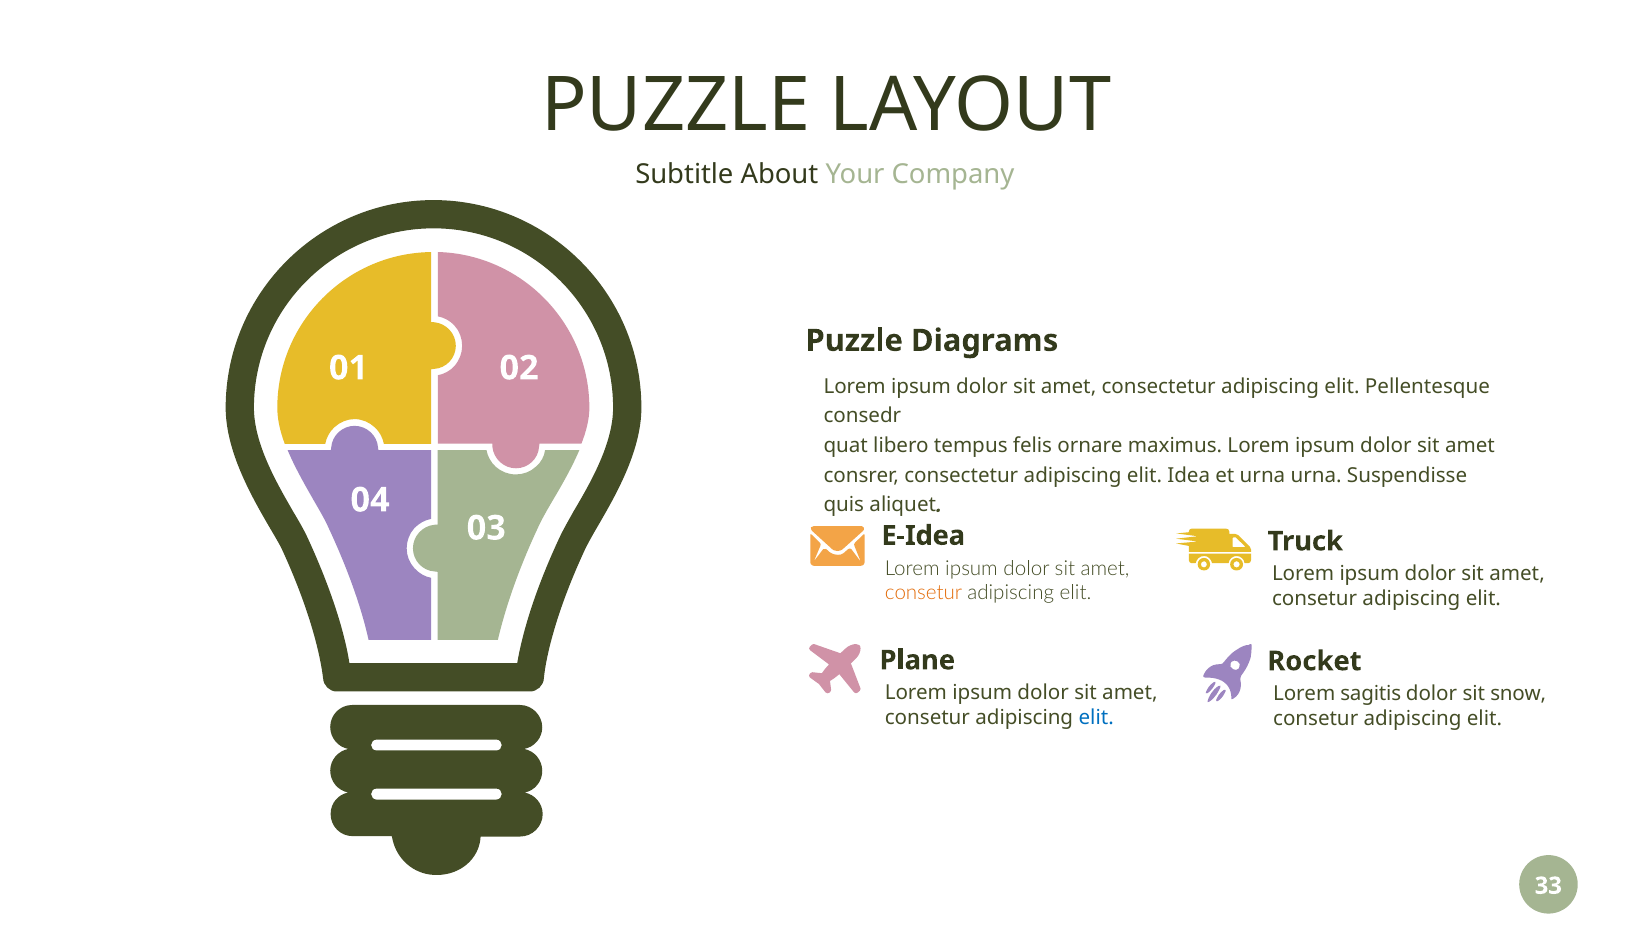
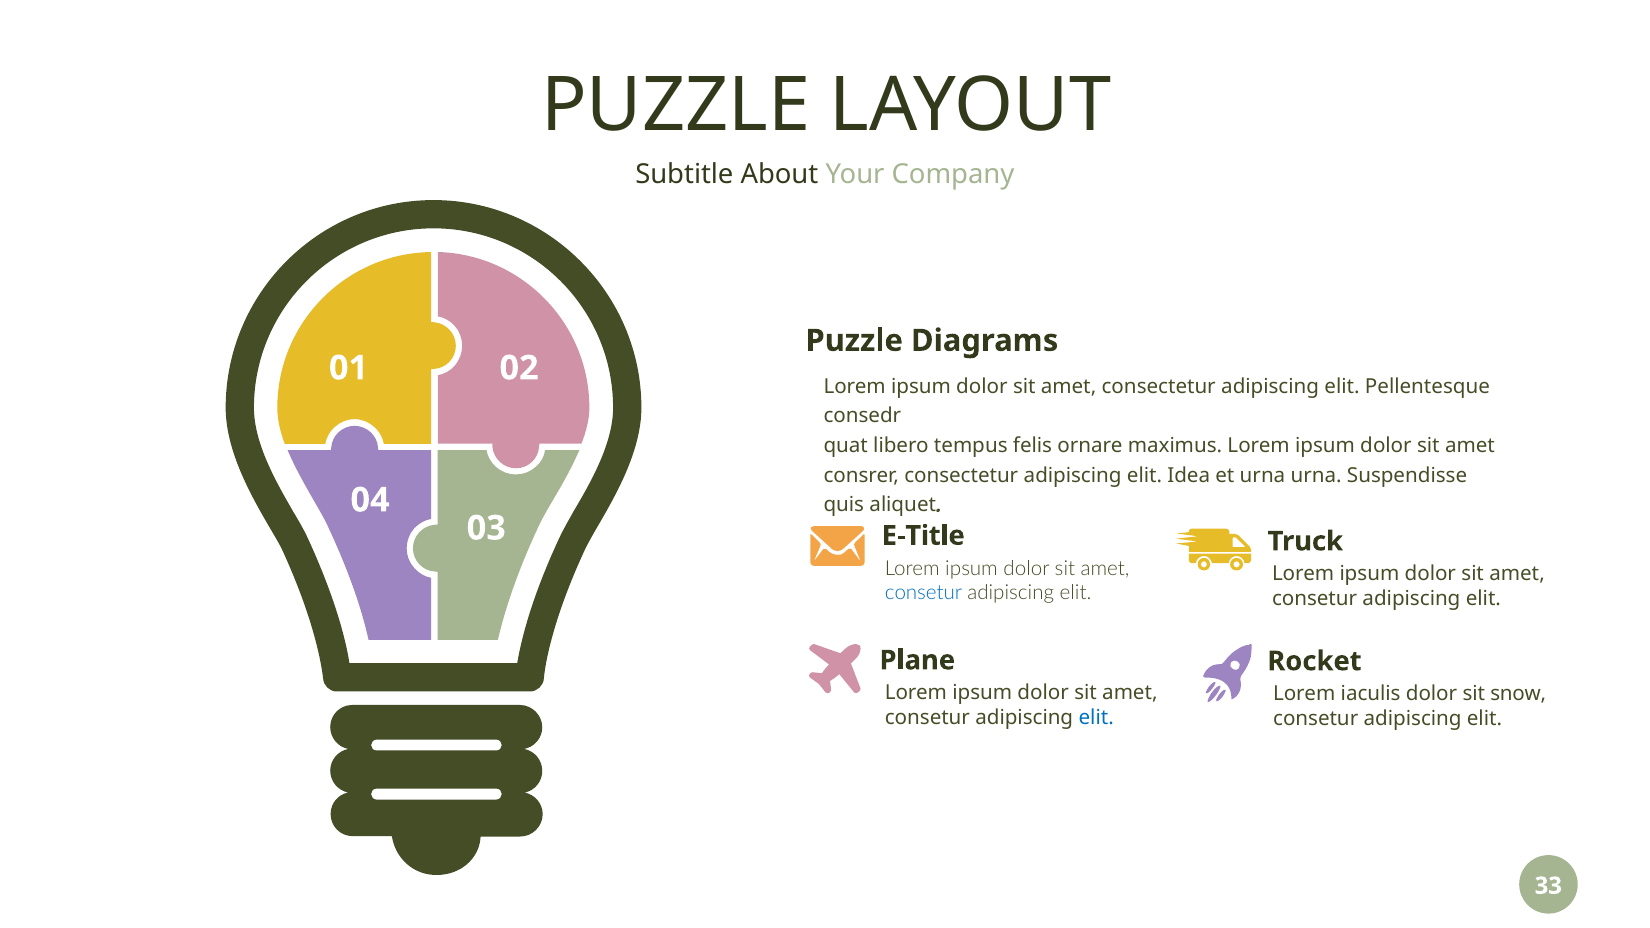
E-Idea: E-Idea -> E-Title (923, 536)
consetur colour: orange -> blue (924, 593)
sagitis: sagitis -> iaculis (1371, 694)
